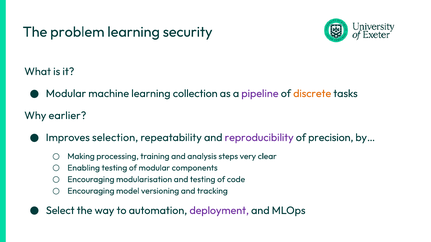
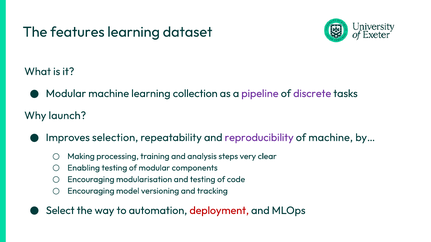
problem: problem -> features (77, 32)
security: security -> dataset (188, 32)
discrete colour: orange -> purple (312, 94)
earlier: earlier -> launch (67, 116)
of precision: precision -> machine (331, 138)
deployment colour: purple -> red (219, 211)
